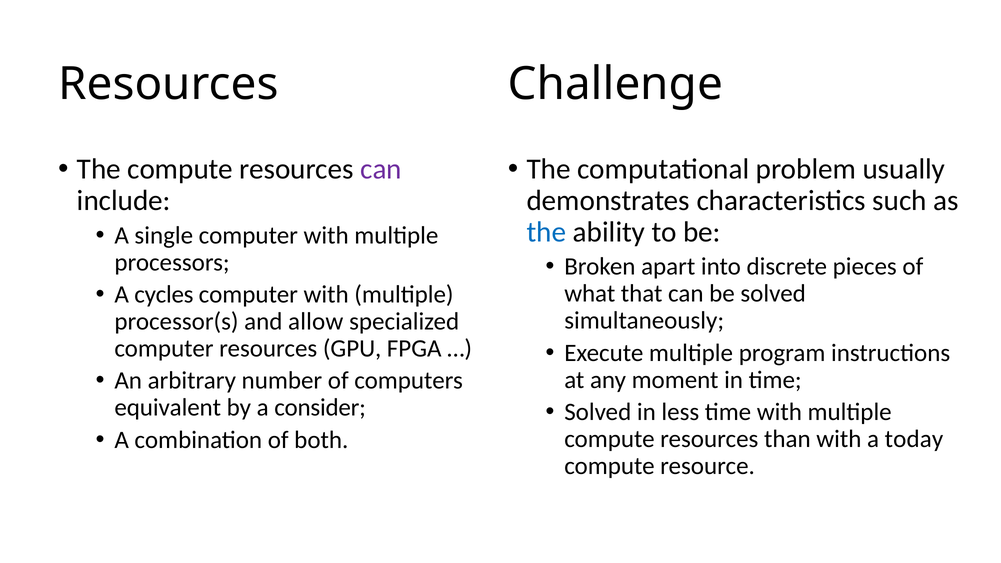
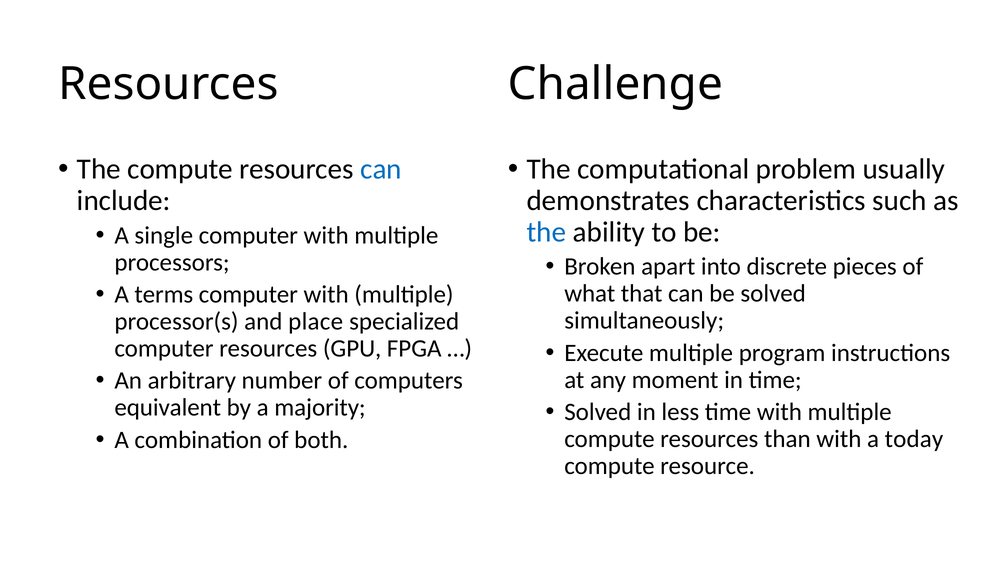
can colour: purple -> blue (381, 169)
cycles: cycles -> terms (164, 295)
allow: allow -> place (316, 322)
consider: consider -> majority (320, 408)
